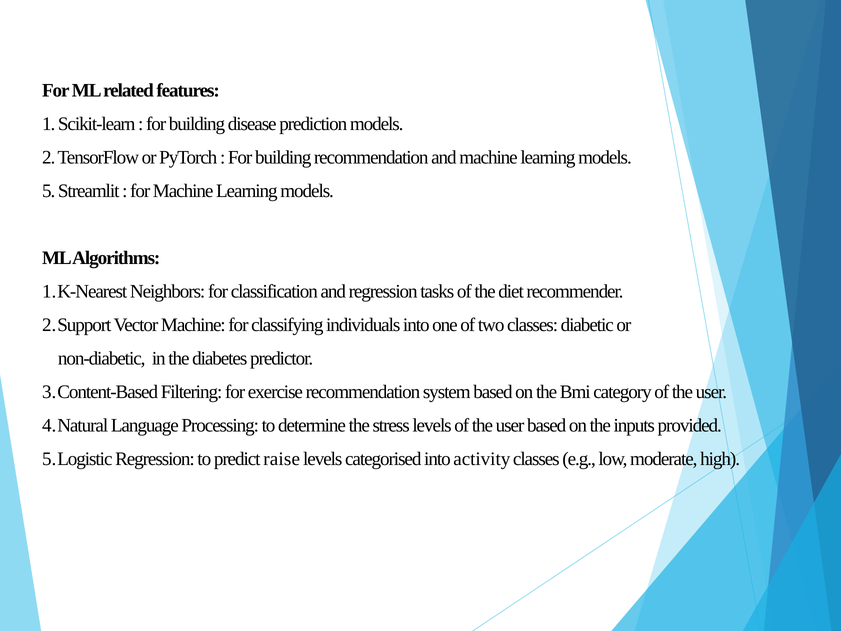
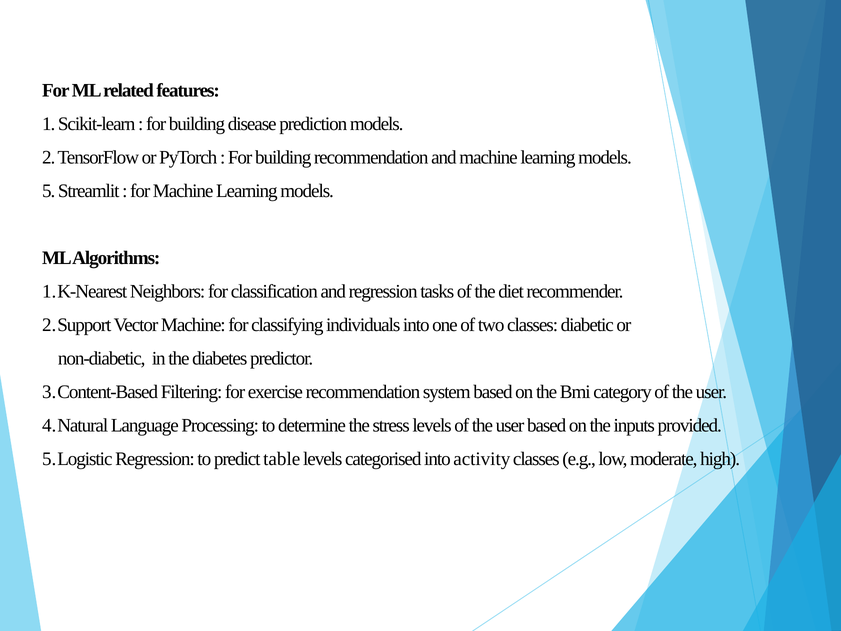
raise: raise -> table (282, 459)
